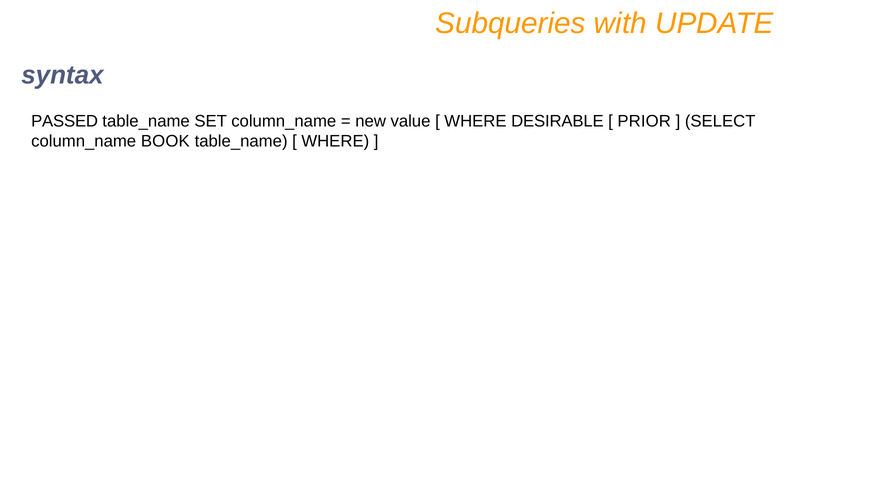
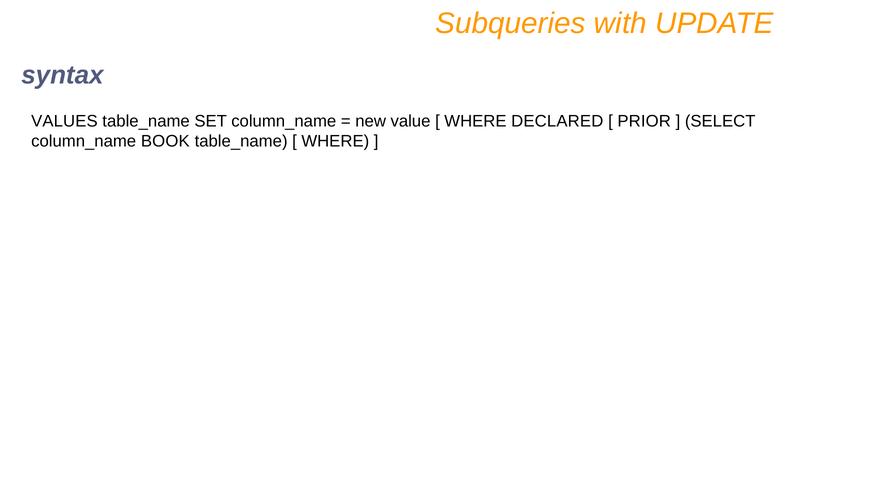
PASSED: PASSED -> VALUES (64, 121)
DESIRABLE: DESIRABLE -> DECLARED (557, 121)
